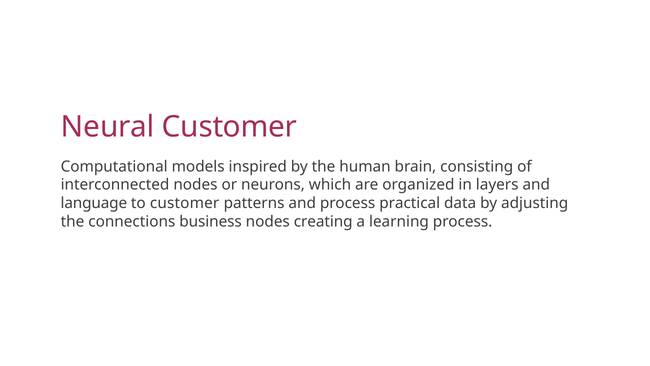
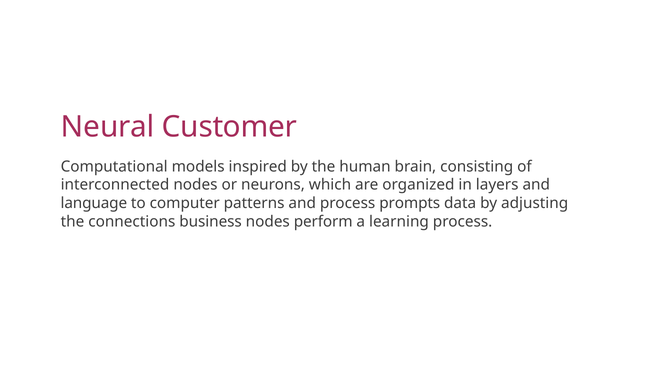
to customer: customer -> computer (185, 203)
practical: practical -> prompts (410, 203)
creating: creating -> perform (323, 222)
